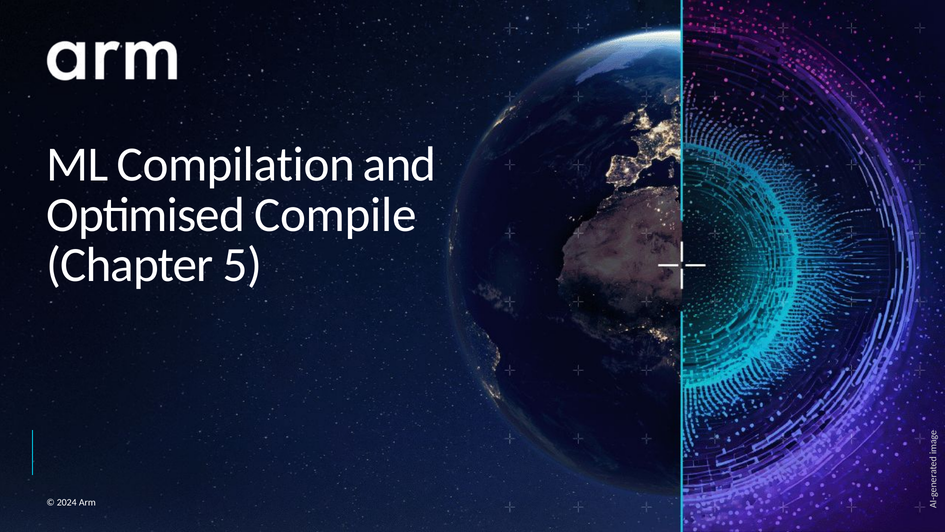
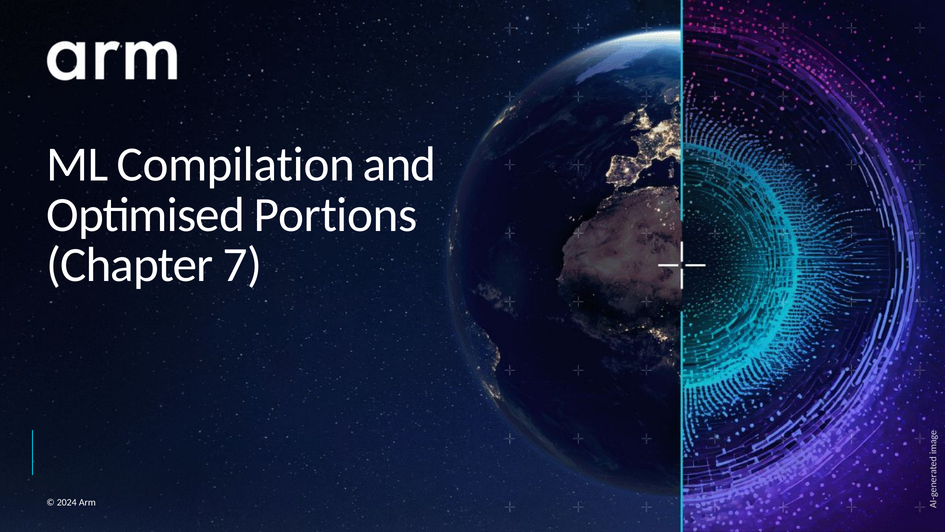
Compile: Compile -> Portions (335, 215)
5: 5 -> 7 (242, 265)
